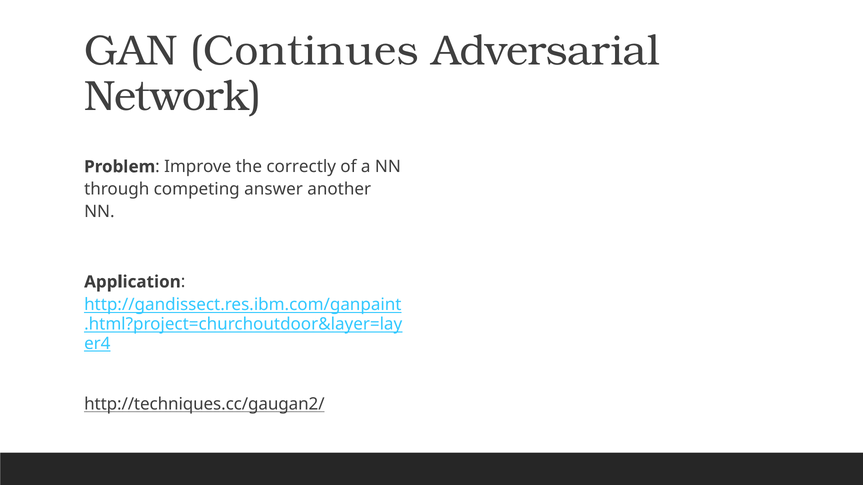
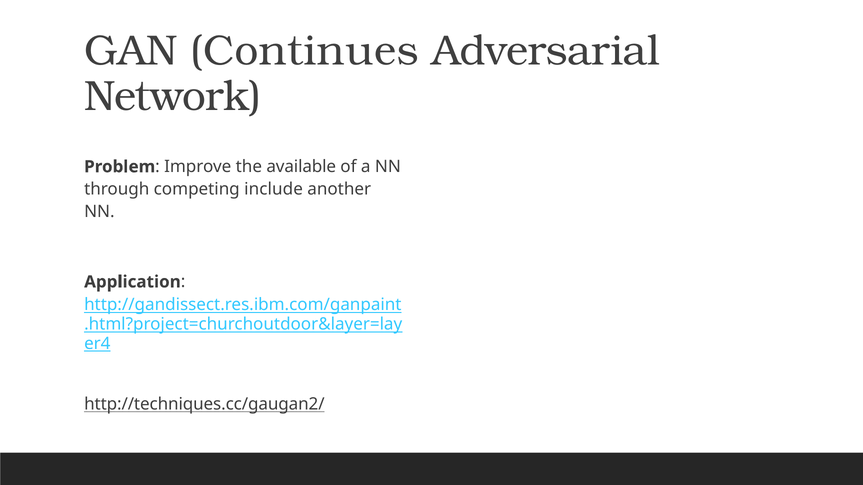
correctly: correctly -> available (301, 167)
answer: answer -> include (274, 189)
